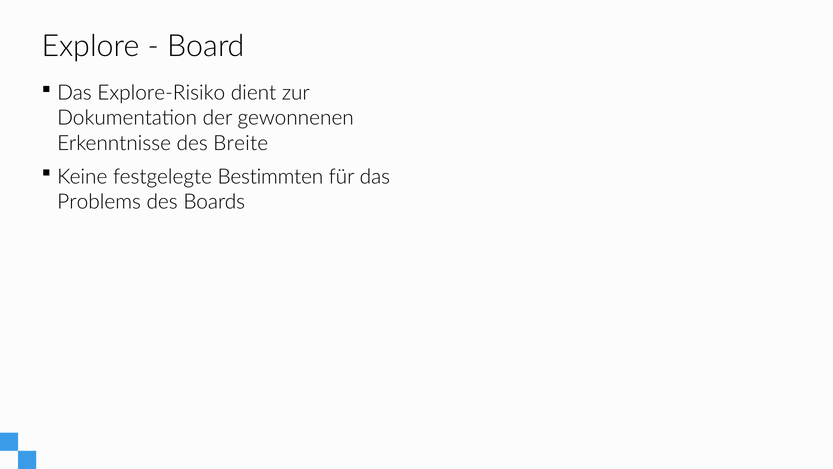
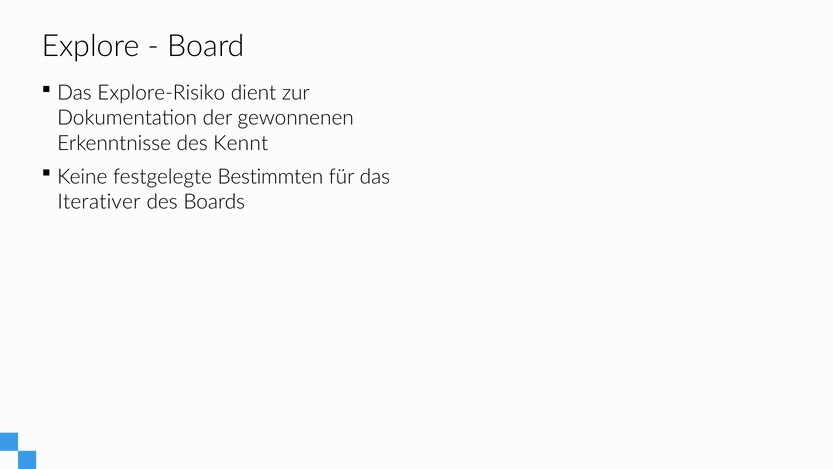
Breite: Breite -> Kennt (241, 143)
Problems: Problems -> Iterativer (99, 202)
